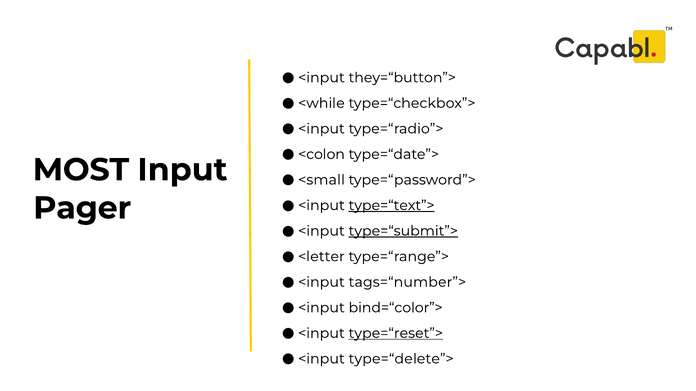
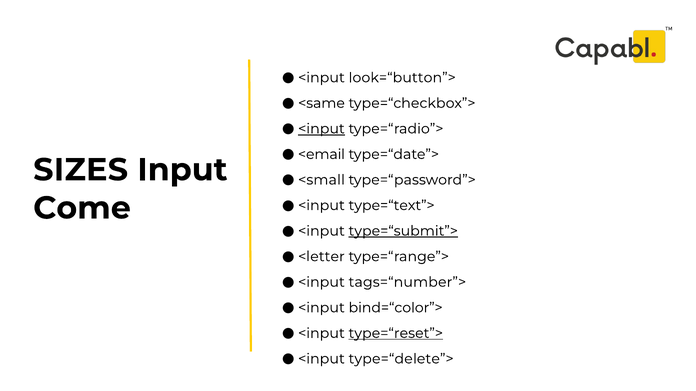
they=“button”>: they=“button”> -> look=“button”> (402, 78)
<while: <while -> <same (321, 103)
<input underline: none -> present (321, 129)
<colon: <colon -> <email (322, 154)
MOST: MOST -> SIZES (81, 170)
type=“text”> underline: present -> none (392, 206)
Pager: Pager -> Come (82, 208)
